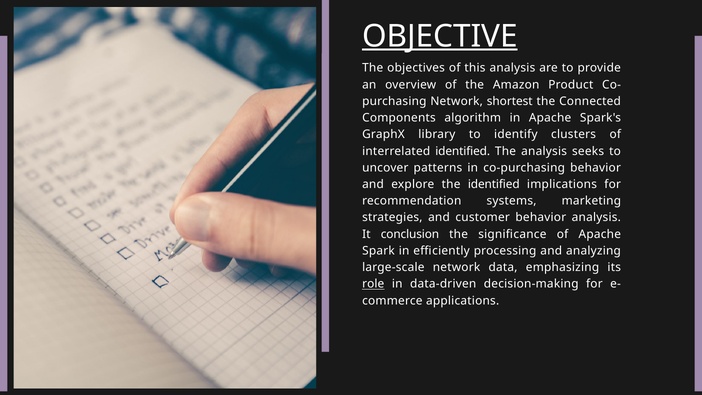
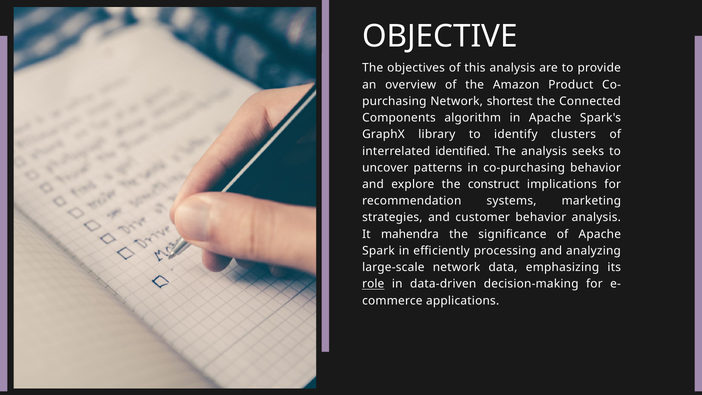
OBJECTIVE underline: present -> none (440, 36)
the identified: identified -> construct (494, 184)
conclusion: conclusion -> mahendra (410, 234)
